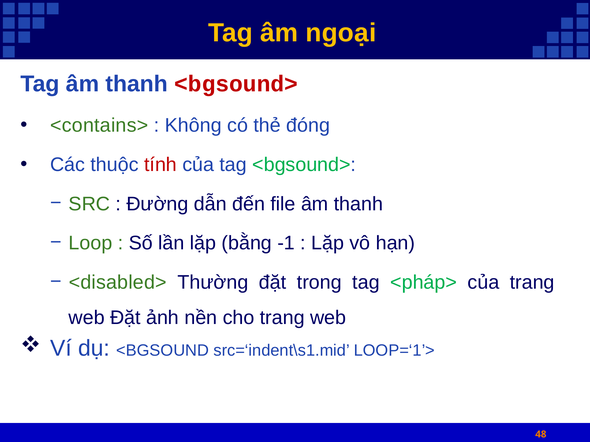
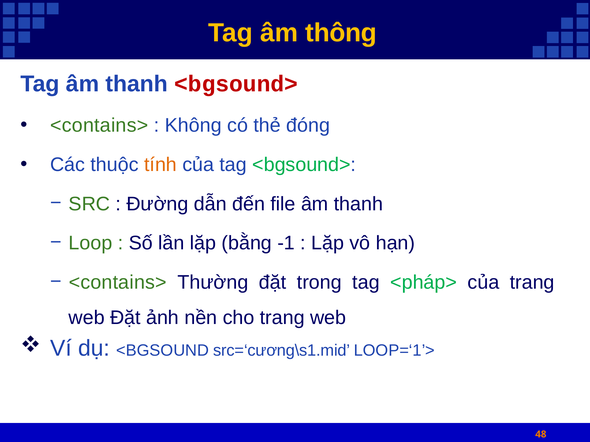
ngoại: ngoại -> thông (341, 33)
tính colour: red -> orange (161, 165)
<disabled>: <disabled> -> <contains> (118, 283)
src=‘indent\s1.mid: src=‘indent\s1.mid -> src=‘cương\s1.mid (282, 351)
